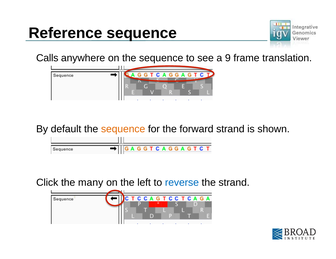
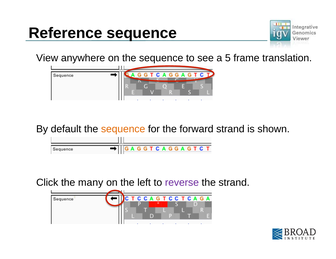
Calls: Calls -> View (47, 58)
9: 9 -> 5 (228, 58)
reverse colour: blue -> purple (182, 183)
